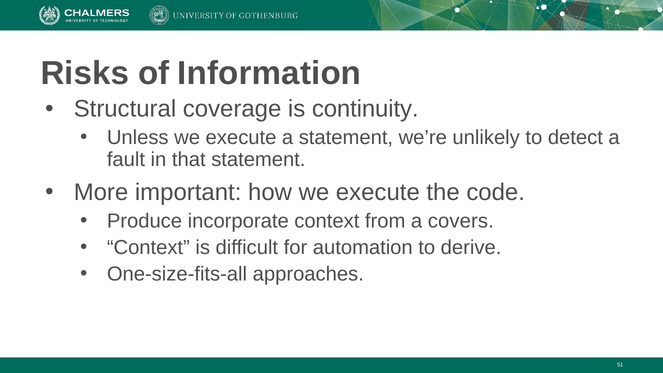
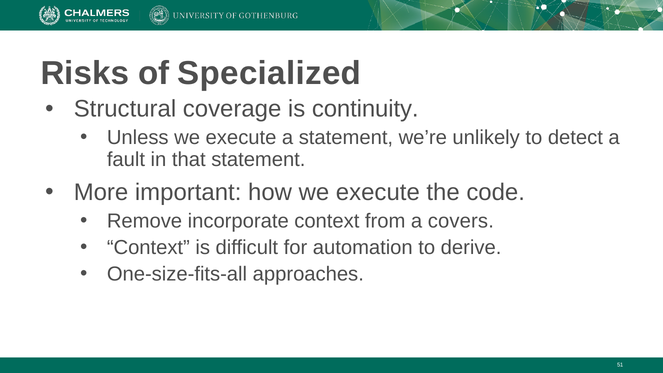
Information: Information -> Specialized (269, 73)
Produce: Produce -> Remove (145, 221)
